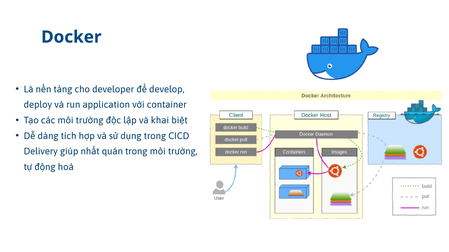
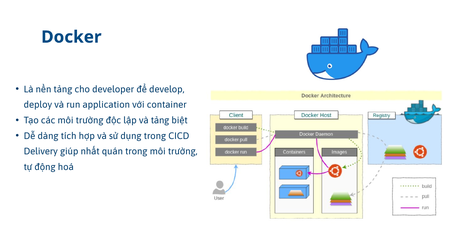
và khai: khai -> tảng (160, 121)
